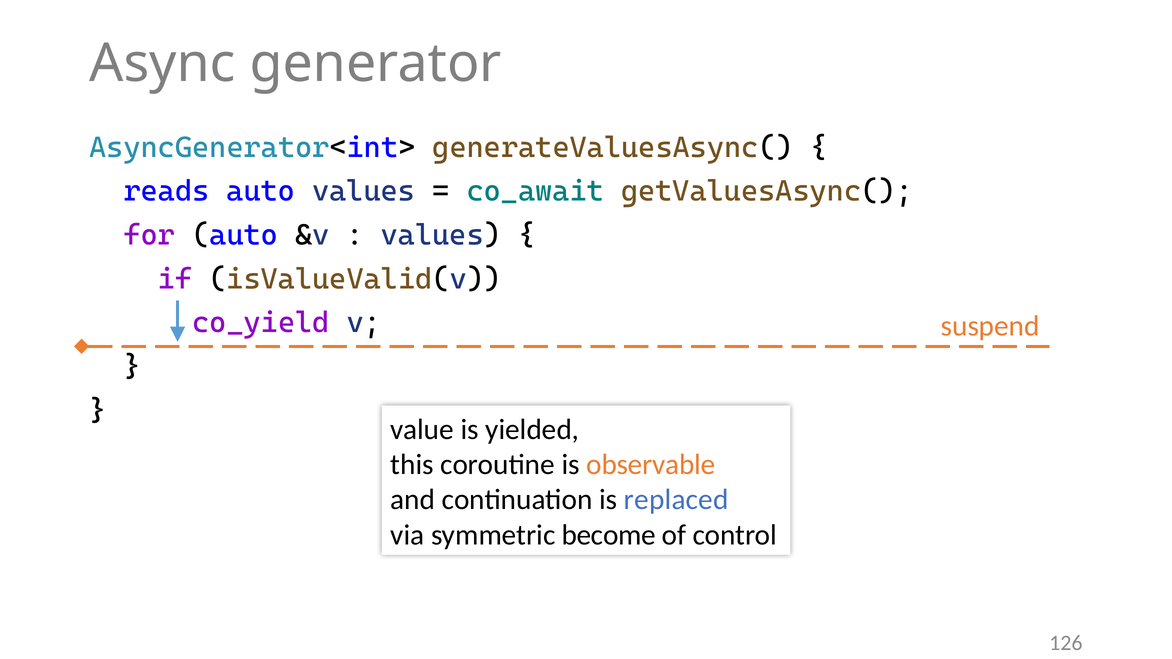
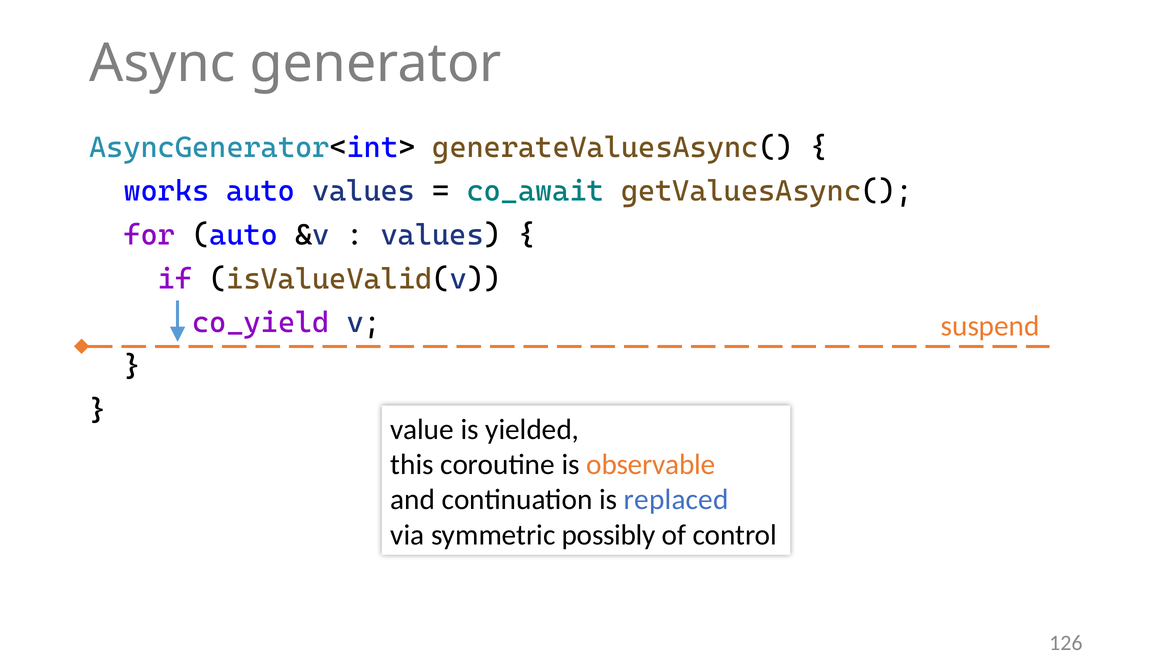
reads: reads -> works (167, 191)
become: become -> possibly (609, 535)
